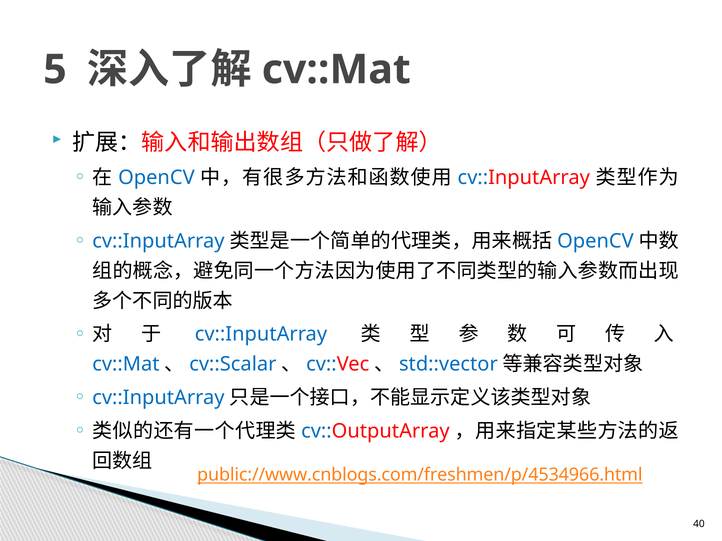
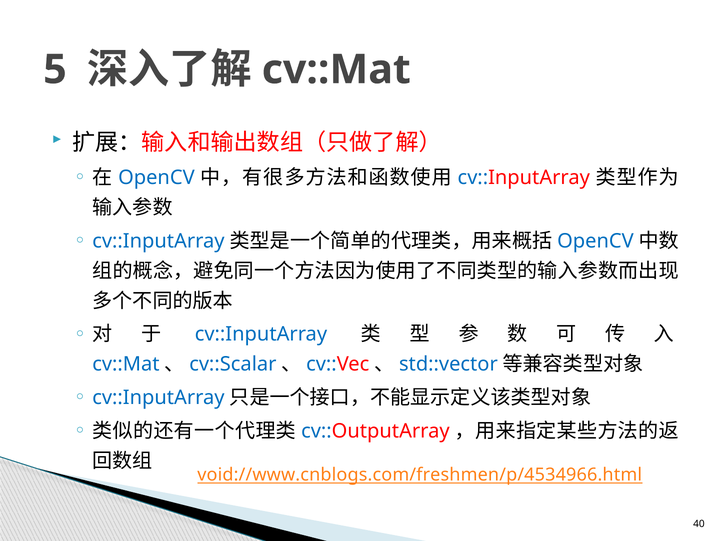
public://www.cnblogs.com/freshmen/p/4534966.html: public://www.cnblogs.com/freshmen/p/4534966.html -> void://www.cnblogs.com/freshmen/p/4534966.html (420, 475)
